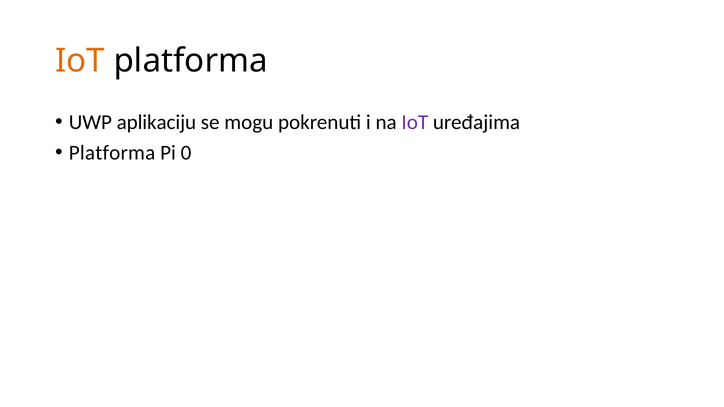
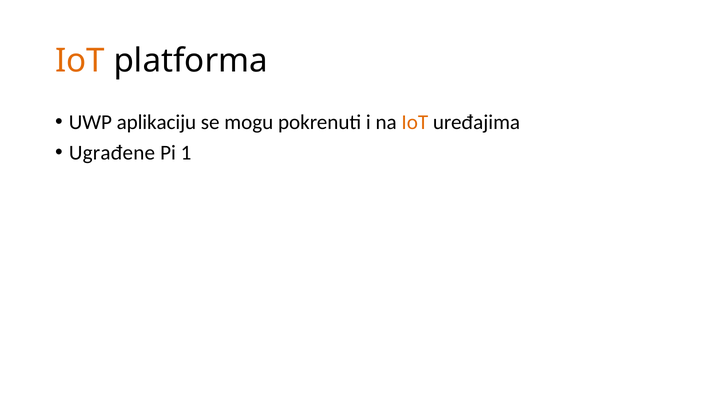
IoT colour: purple -> orange (415, 122)
Platforma: Platforma -> Ugrađene (112, 153)
0: 0 -> 1 (186, 153)
